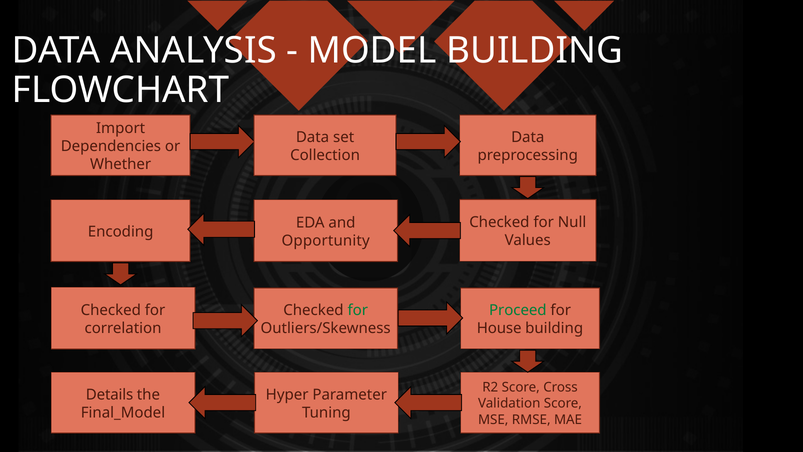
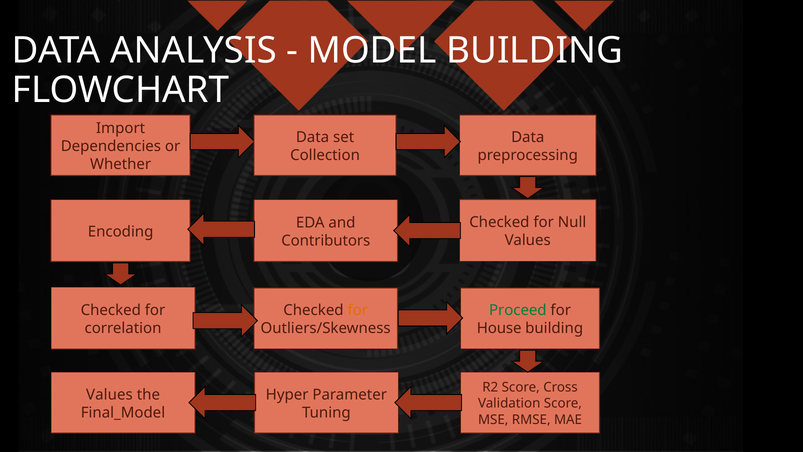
Opportunity: Opportunity -> Contributors (326, 240)
for colour: green -> orange (358, 310)
Details: Details -> Values (109, 394)
